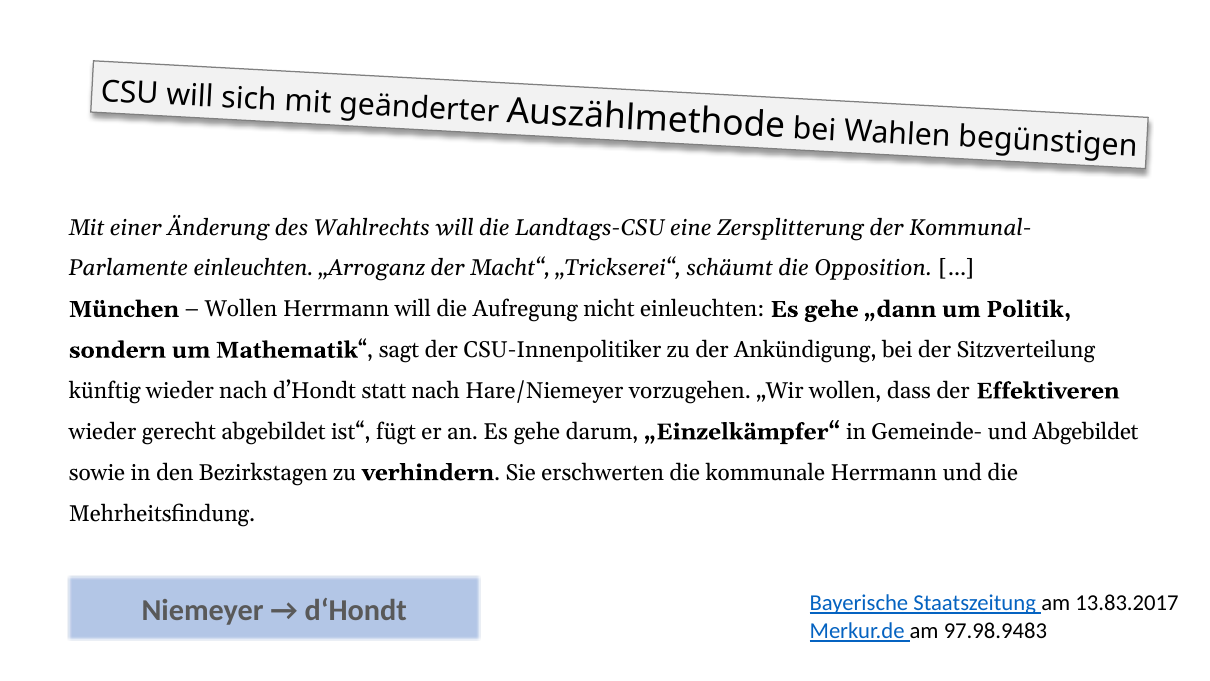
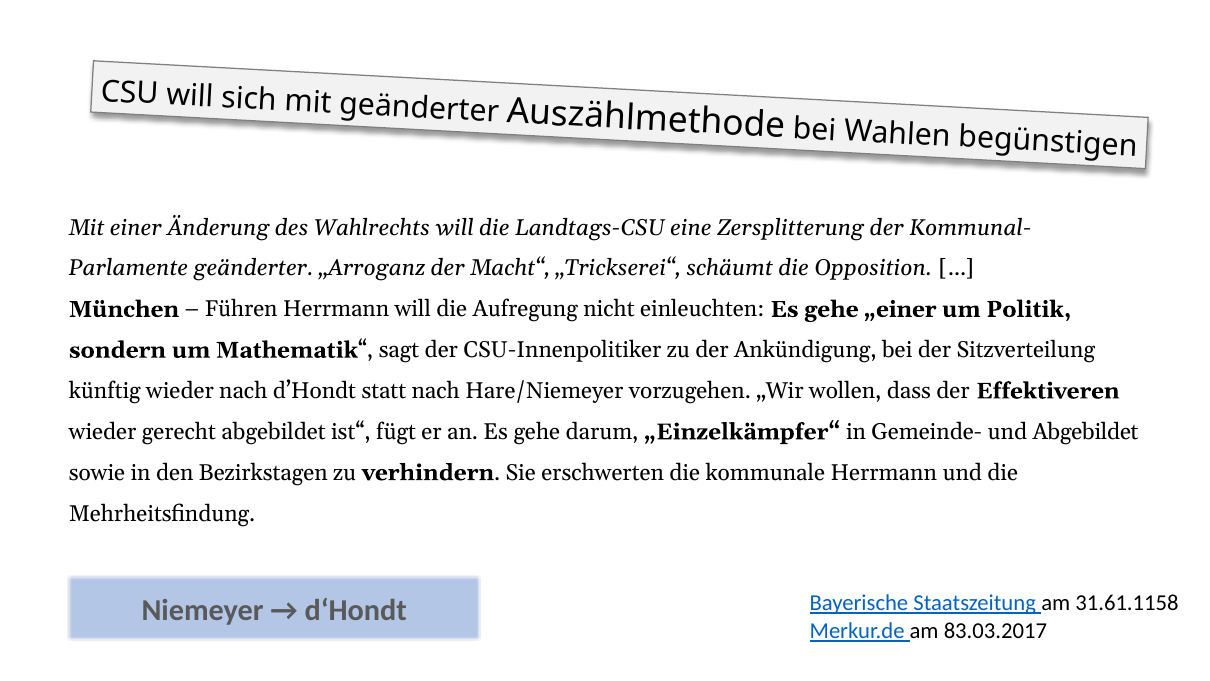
einleuchten: einleuchten -> geänderter (253, 268)
Wollen: Wollen -> Führen (241, 309)
„dann: „dann -> „einer (900, 309)
13.83.2017: 13.83.2017 -> 31.61.1158 (1127, 603)
97.98.9483: 97.98.9483 -> 83.03.2017 (995, 631)
